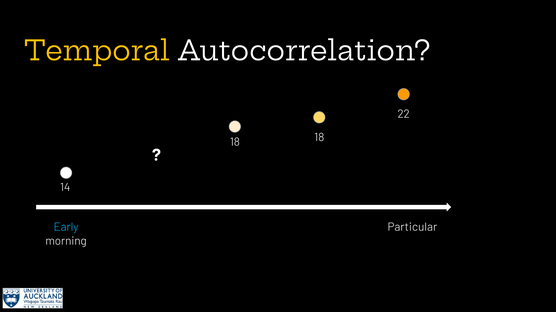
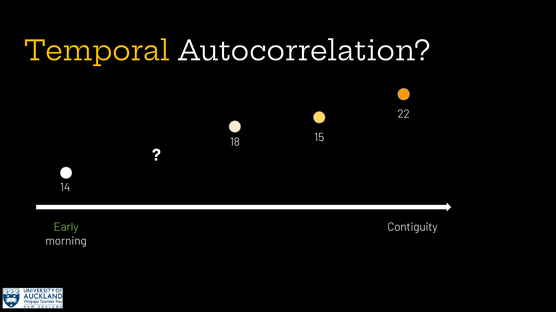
18 18: 18 -> 15 (319, 138)
Early colour: light blue -> light green (66, 228)
Particular: Particular -> Contiguity (412, 228)
